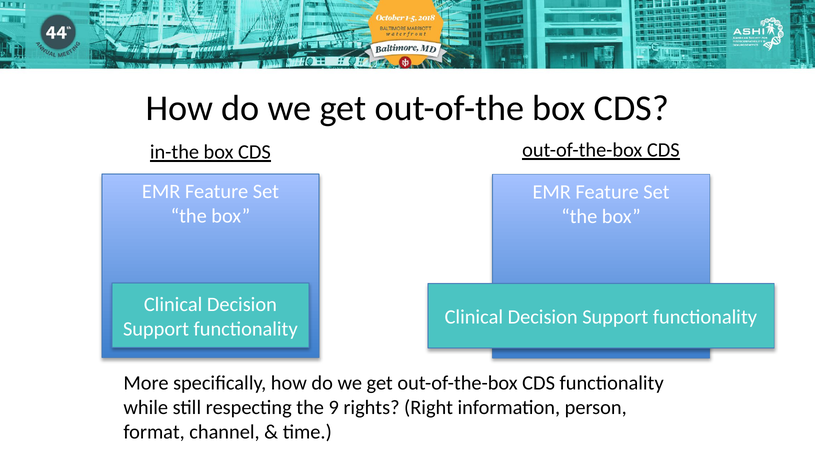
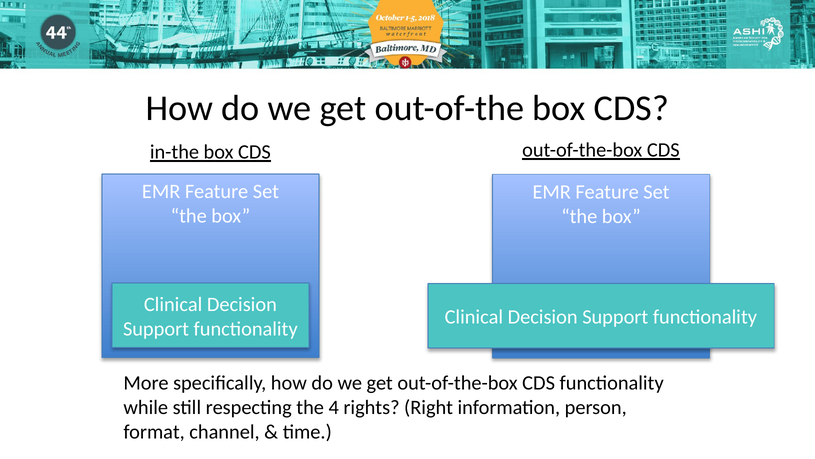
9: 9 -> 4 (334, 407)
